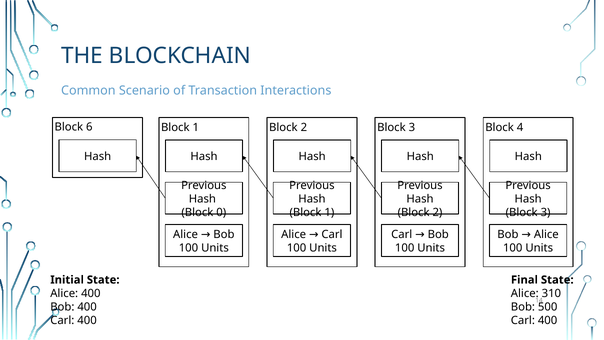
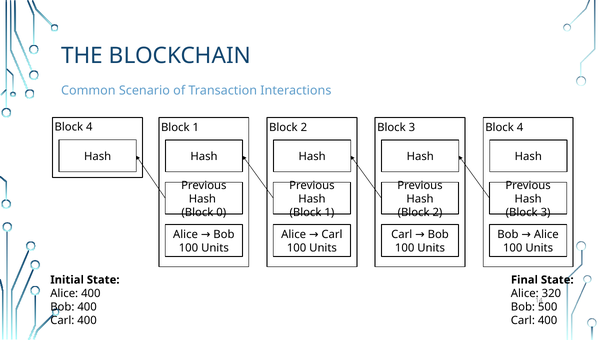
6: 6 -> 4 (89, 127)
310: 310 -> 320 (551, 293)
